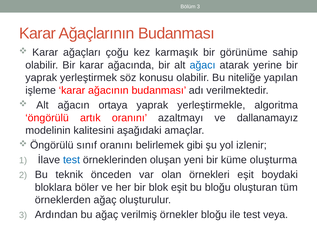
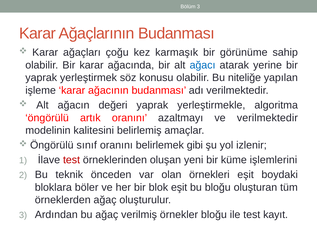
ortaya: ortaya -> değeri (113, 105)
ve dallanamayız: dallanamayız -> verilmektedir (267, 118)
aşağıdaki: aşağıdaki -> belirlemiş (139, 131)
test colour: blue -> red (72, 160)
oluşturma: oluşturma -> işlemlerini (273, 160)
veya: veya -> kayıt (276, 215)
